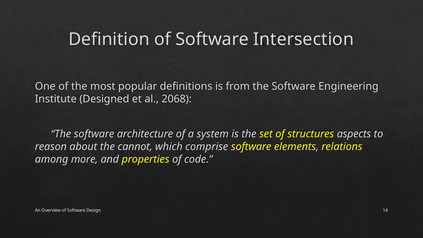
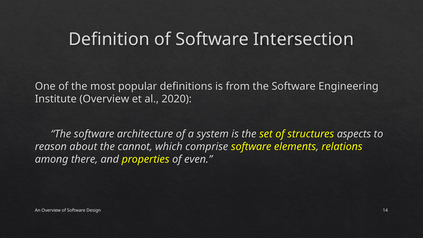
Institute Designed: Designed -> Overview (104, 99)
2068: 2068 -> 2020 (177, 99)
more: more -> there (84, 159)
code: code -> even (198, 159)
